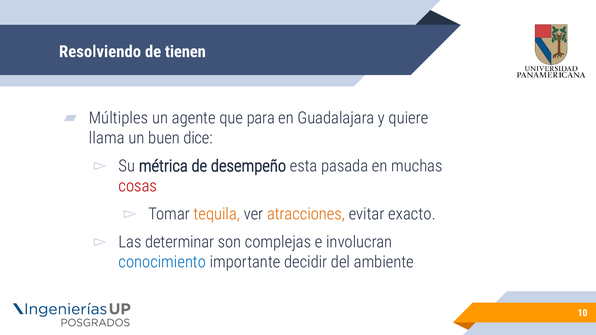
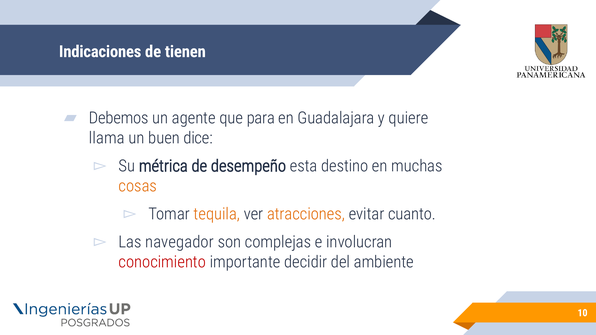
Resolviendo: Resolviendo -> Indicaciones (100, 52)
Múltiples: Múltiples -> Debemos (119, 118)
pasada: pasada -> destino (345, 166)
cosas colour: red -> orange (138, 186)
exacto: exacto -> cuanto (412, 214)
determinar: determinar -> navegador (180, 242)
conocimiento colour: blue -> red (162, 262)
